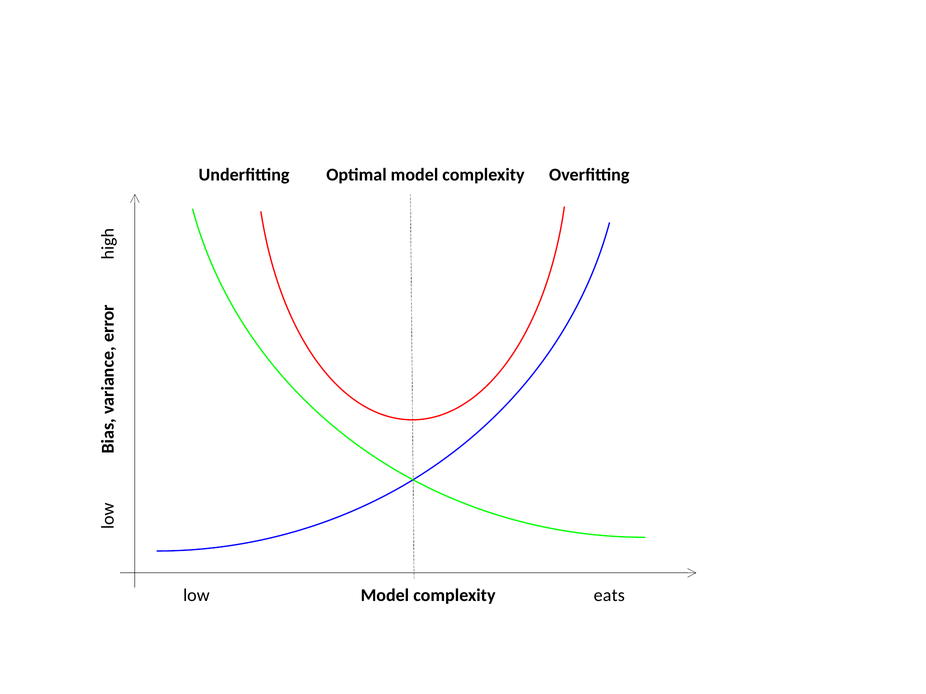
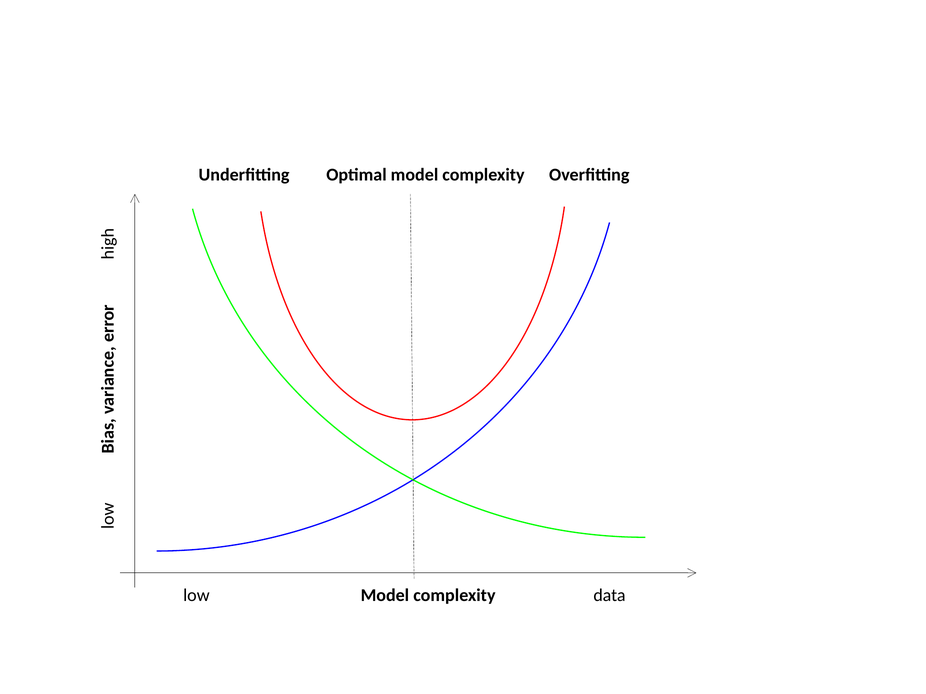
eats: eats -> data (610, 596)
